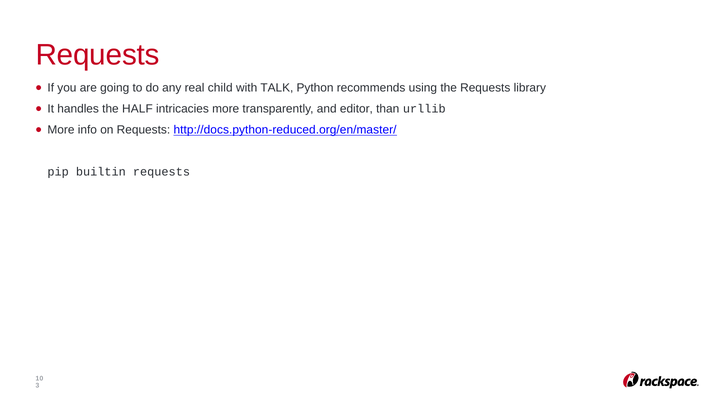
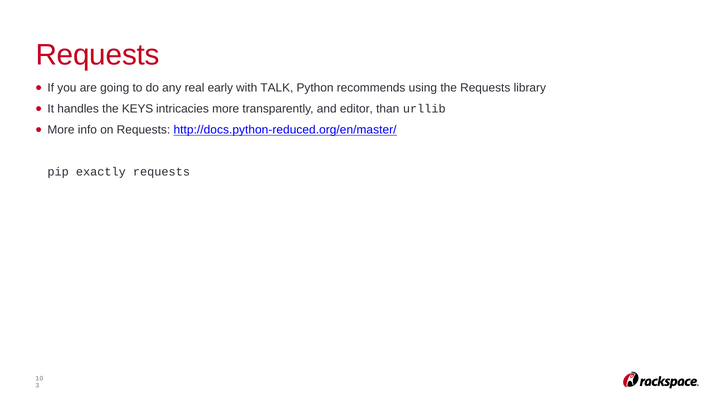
child: child -> early (220, 88)
HALF: HALF -> KEYS (138, 109)
builtin: builtin -> exactly (101, 172)
